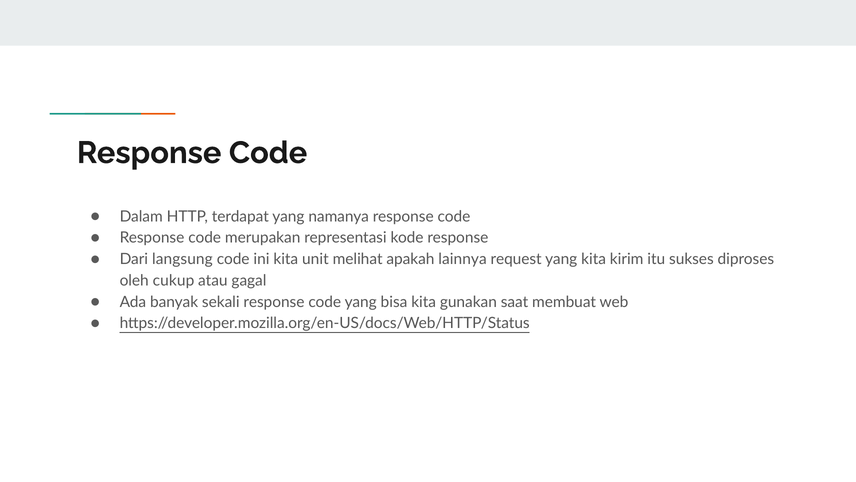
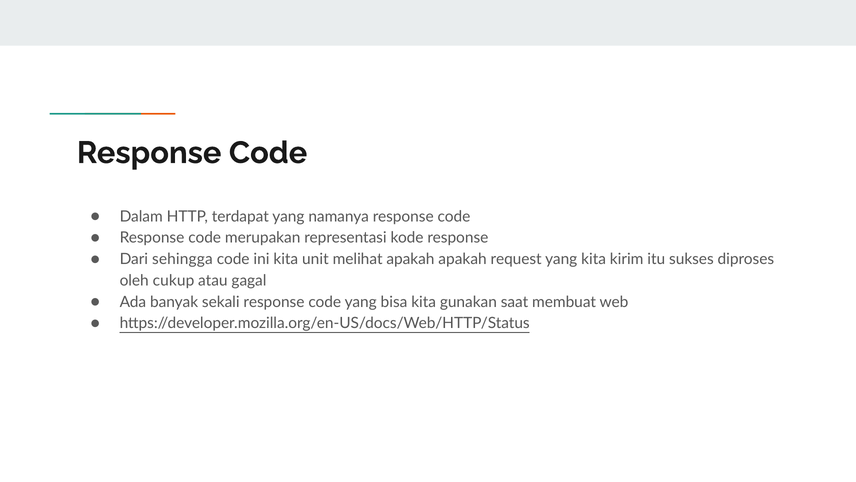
langsung: langsung -> sehingga (182, 259)
apakah lainnya: lainnya -> apakah (463, 259)
